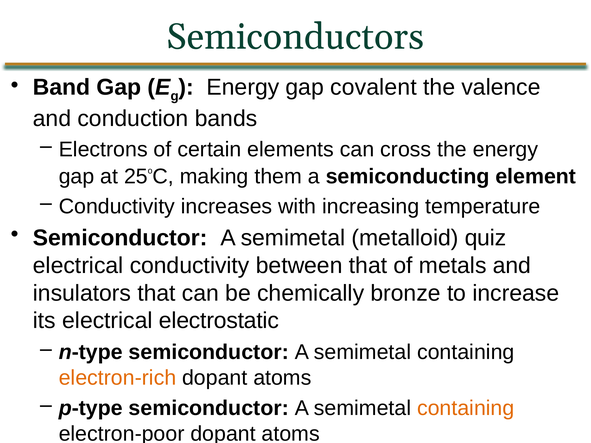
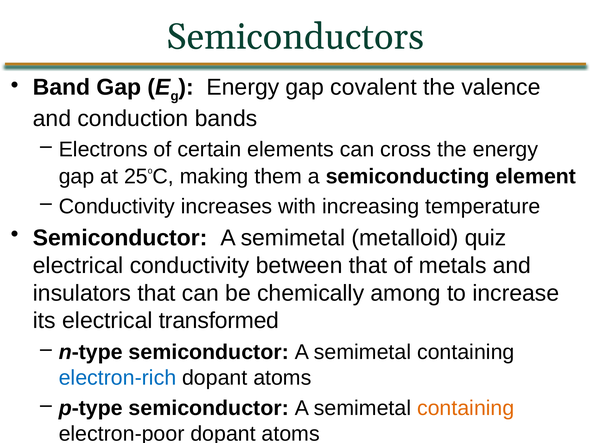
bronze: bronze -> among (406, 293)
electrostatic: electrostatic -> transformed (219, 321)
electron-rich colour: orange -> blue (117, 378)
